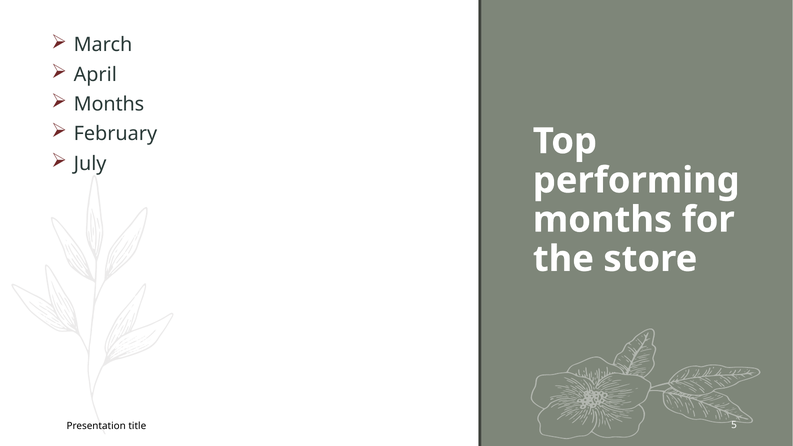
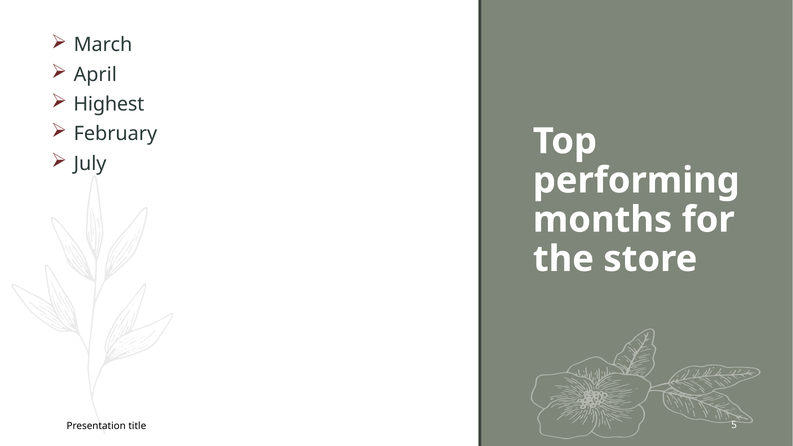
Months: Months -> Highest (109, 104)
